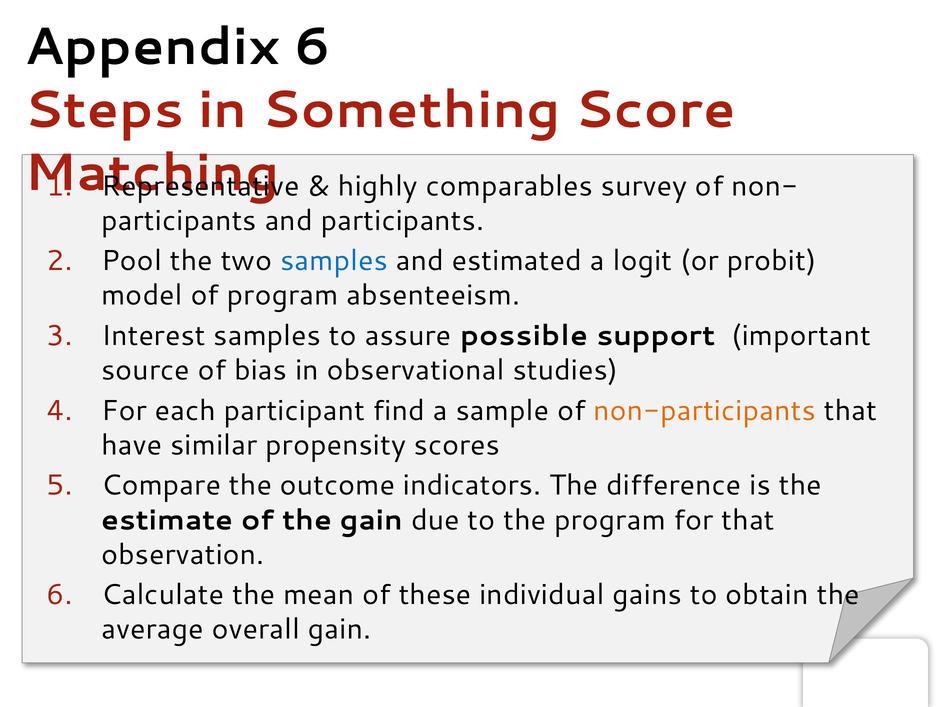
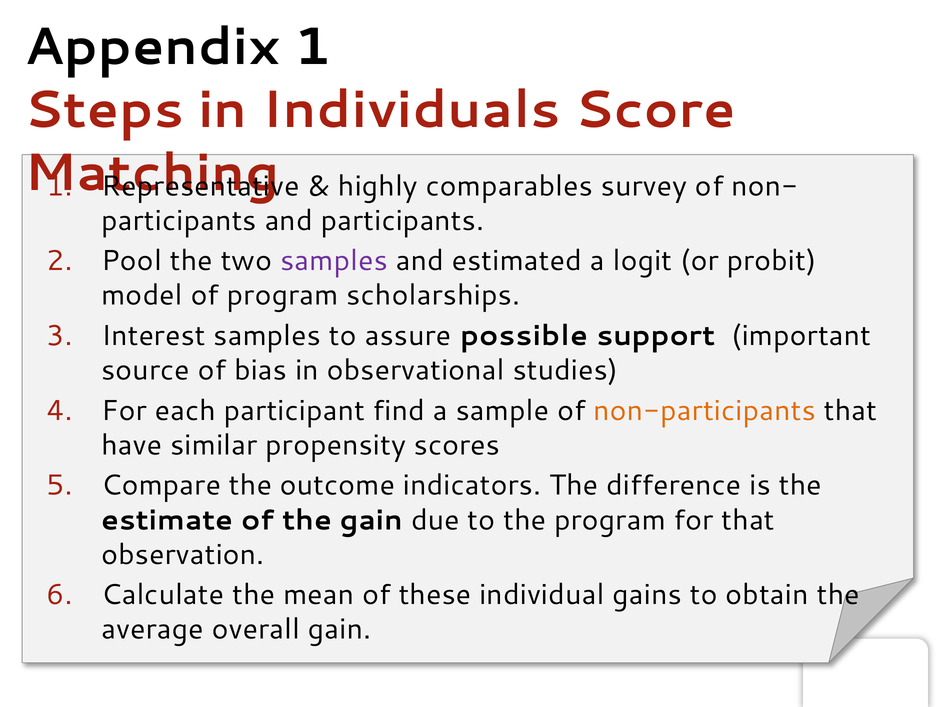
Appendix 6: 6 -> 1 (312, 47)
Something: Something -> Individuals (411, 110)
samples colour: blue -> purple (334, 261)
absenteeism: absenteeism -> scholarships (433, 296)
